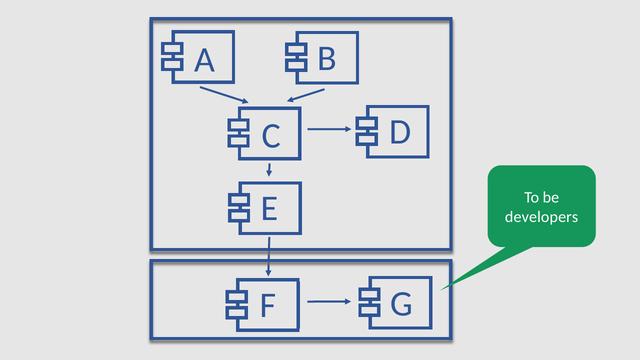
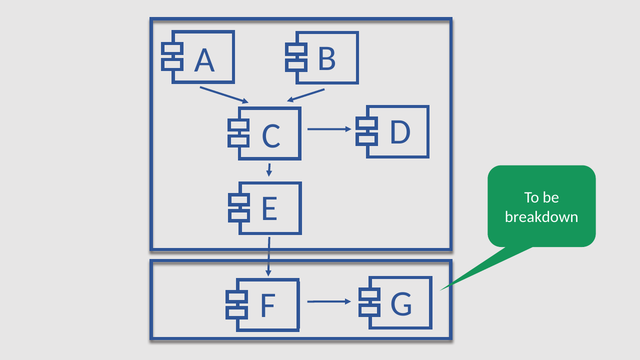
developers: developers -> breakdown (542, 217)
